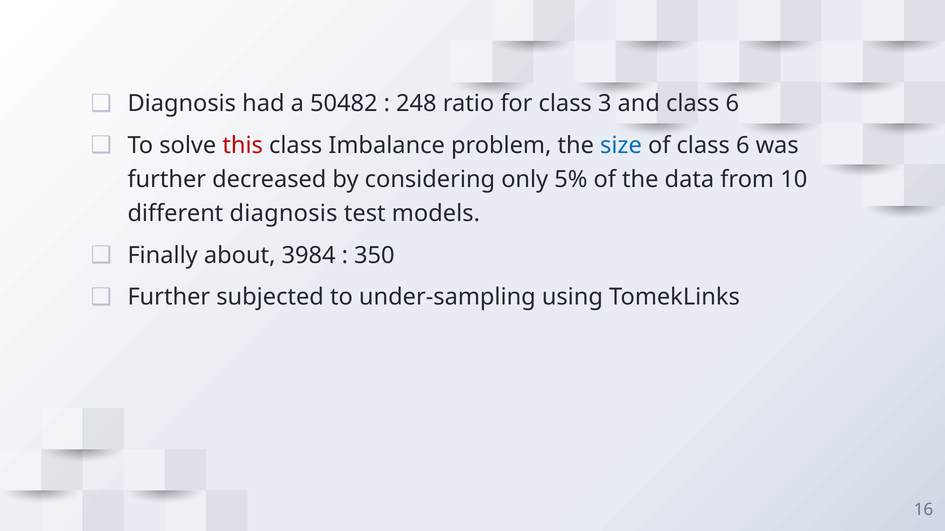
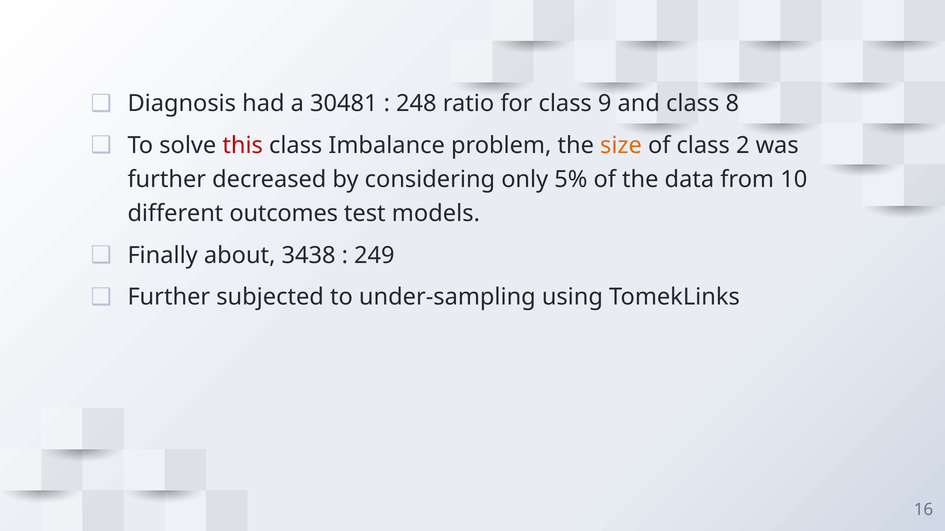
50482: 50482 -> 30481 (344, 104)
3: 3 -> 9 (605, 104)
and class 6: 6 -> 8 (732, 104)
size colour: blue -> orange (621, 146)
of class 6: 6 -> 2 (743, 146)
different diagnosis: diagnosis -> outcomes (284, 214)
3984: 3984 -> 3438 (309, 256)
350: 350 -> 249 (374, 256)
